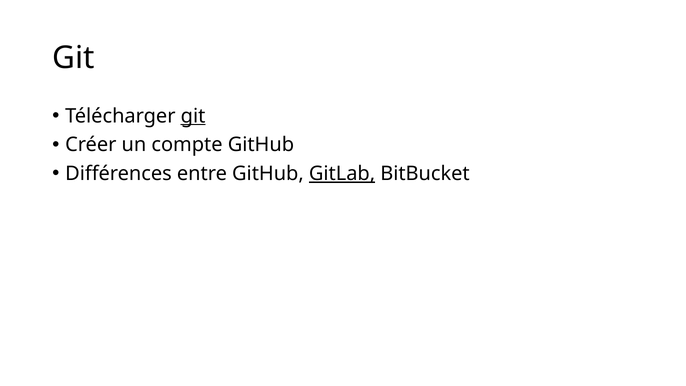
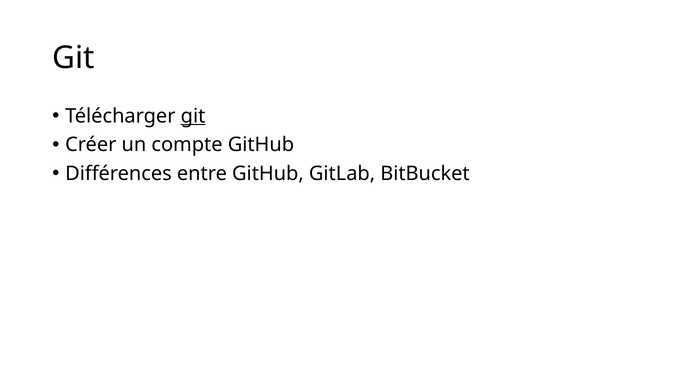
GitLab underline: present -> none (342, 174)
